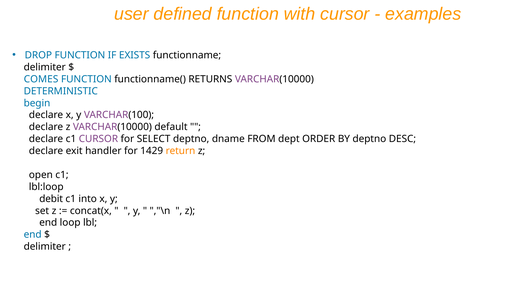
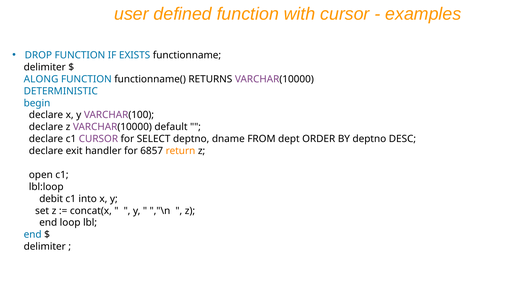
COMES: COMES -> ALONG (41, 79)
1429: 1429 -> 6857 (152, 151)
